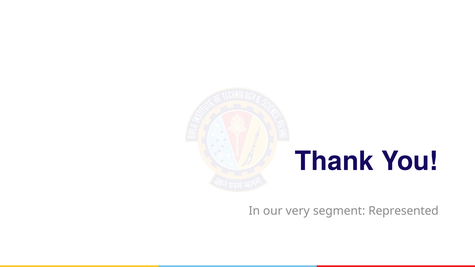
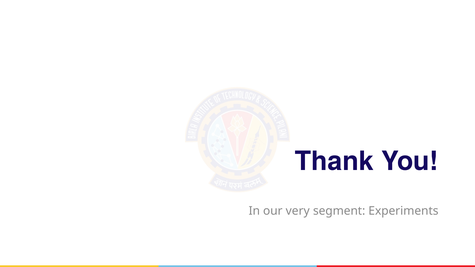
Represented: Represented -> Experiments (403, 211)
